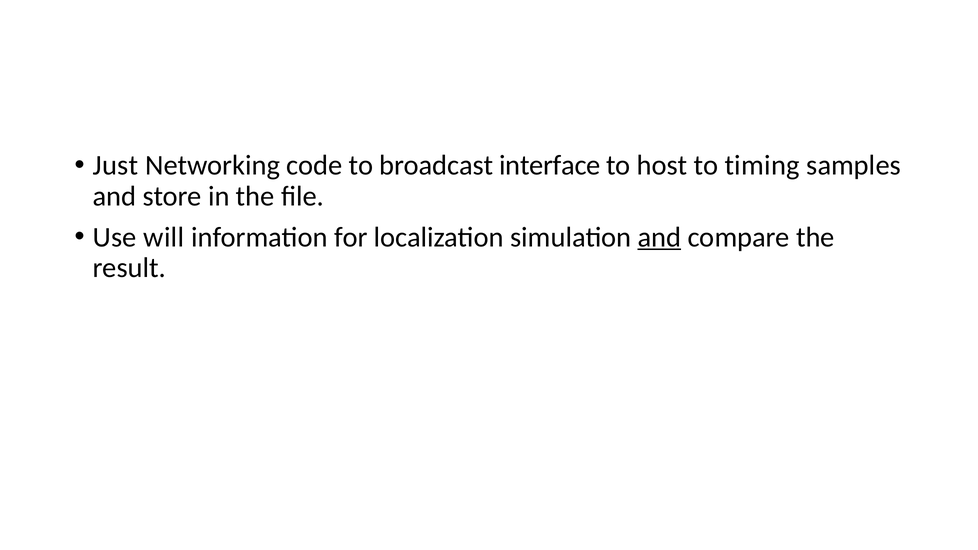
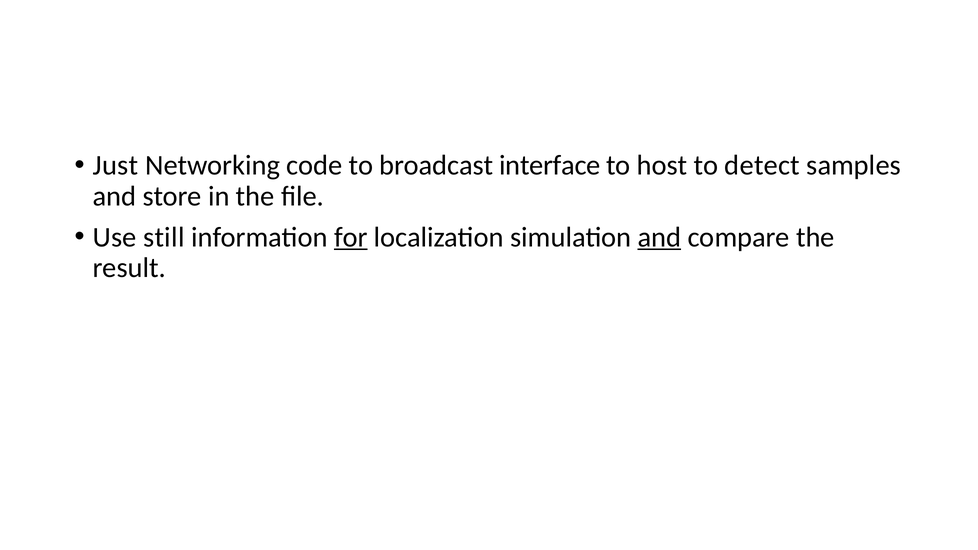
timing: timing -> detect (762, 165)
will: will -> still (164, 237)
for underline: none -> present (351, 237)
